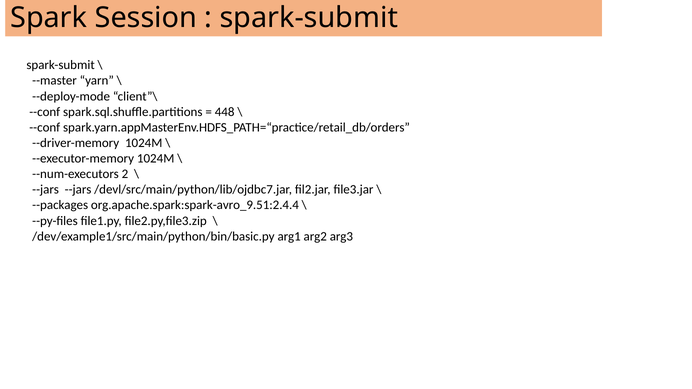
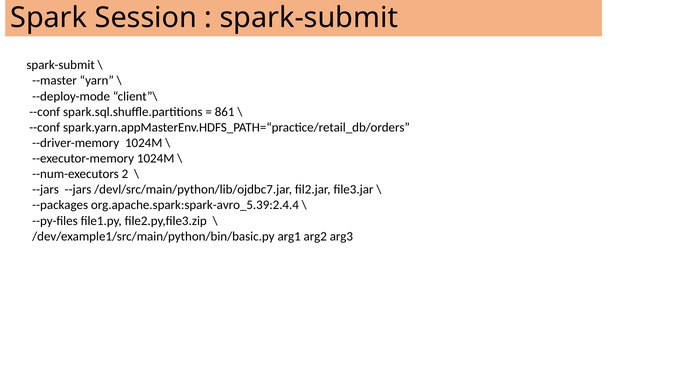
448: 448 -> 861 (225, 112)
org.apache.spark:spark-avro_9.51:2.4.4: org.apache.spark:spark-avro_9.51:2.4.4 -> org.apache.spark:spark-avro_5.39:2.4.4 (195, 205)
